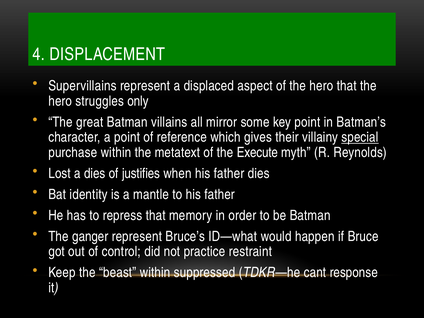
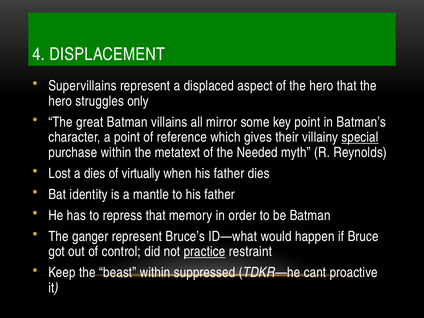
Execute: Execute -> Needed (257, 153)
justifies: justifies -> virtually (141, 173)
practice underline: none -> present (205, 252)
response: response -> proactive (354, 273)
